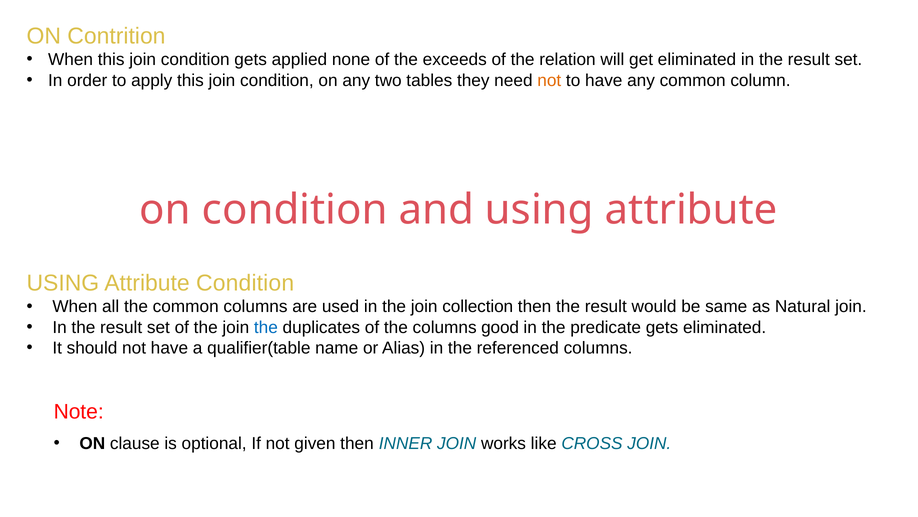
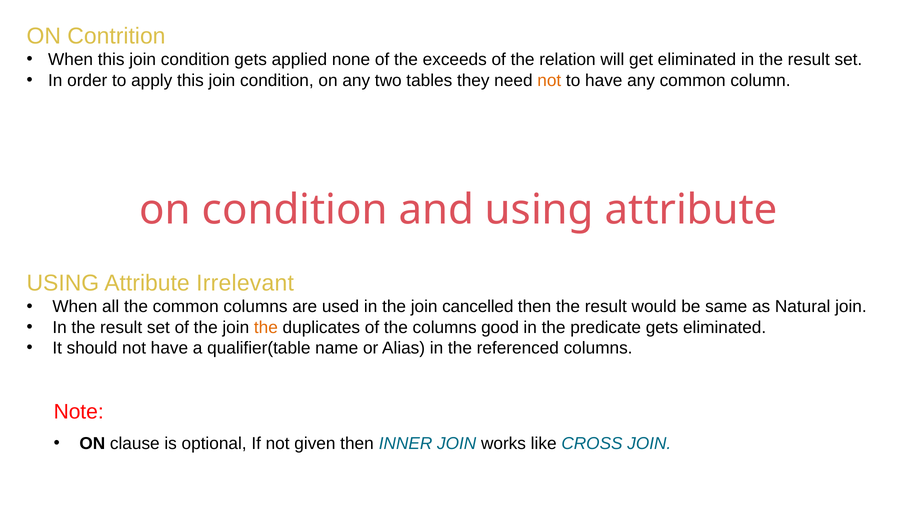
Attribute Condition: Condition -> Irrelevant (245, 283)
collection: collection -> cancelled (478, 306)
the colour: blue -> orange (266, 327)
